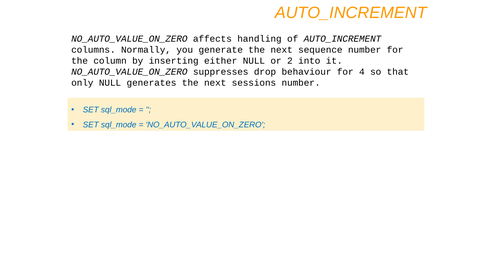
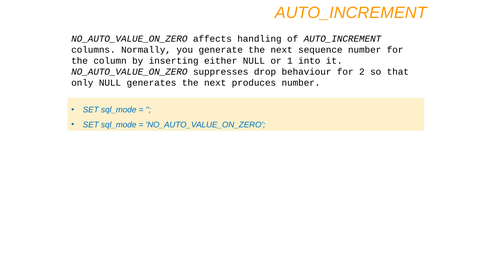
2: 2 -> 1 (290, 61)
4: 4 -> 2 (362, 72)
sessions: sessions -> produces (254, 83)
